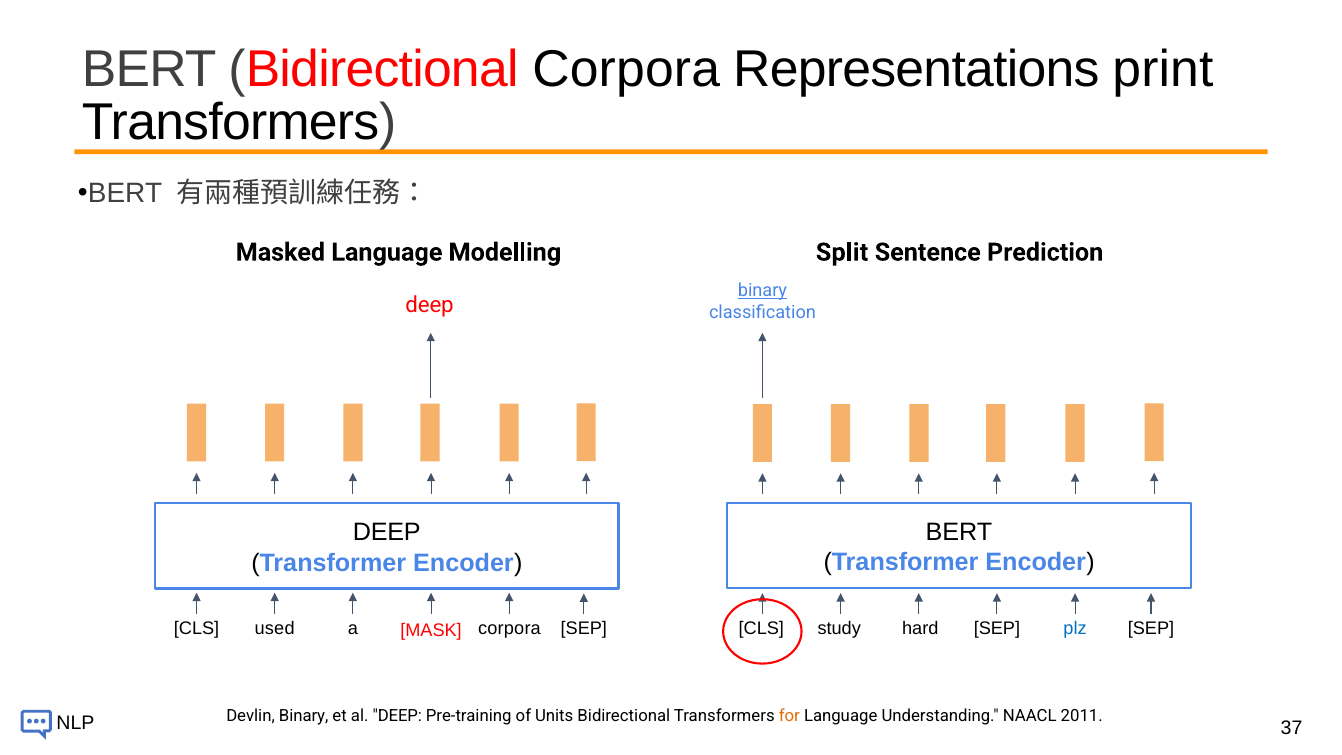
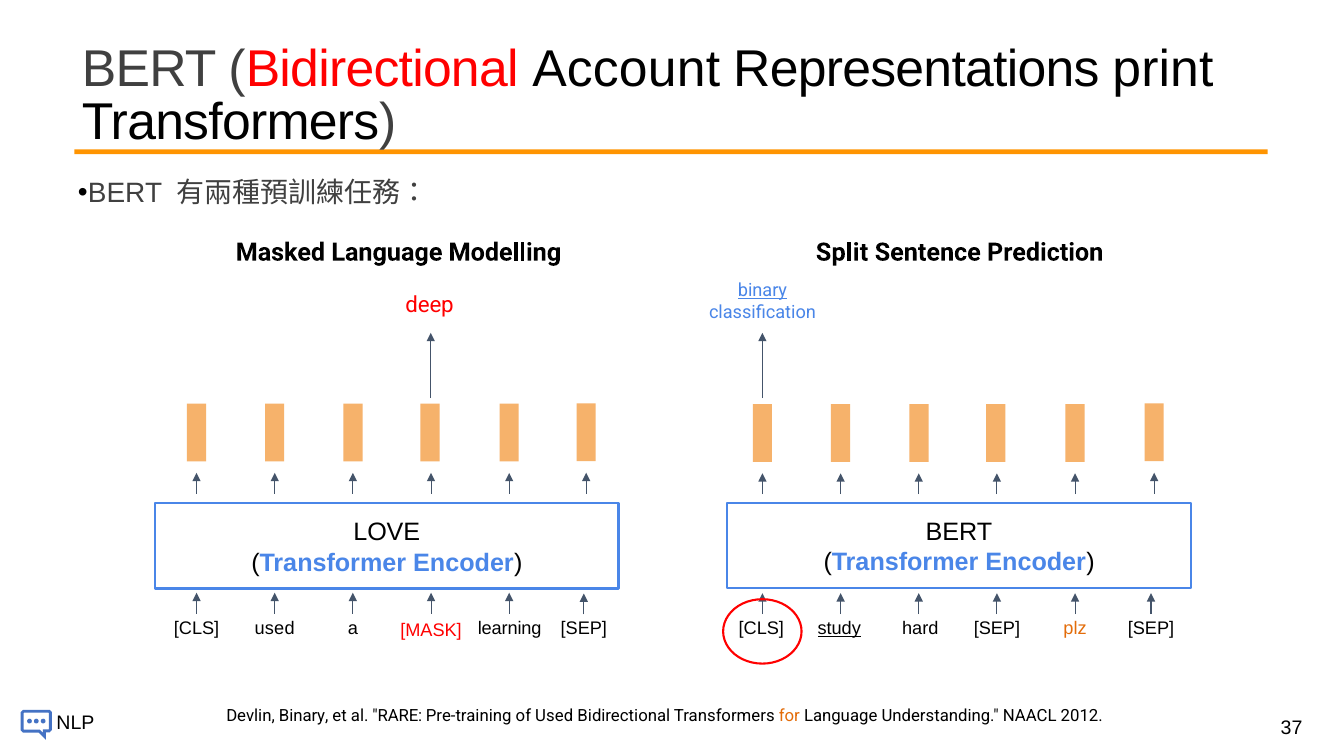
Bidirectional Corpora: Corpora -> Account (626, 69)
DEEP: DEEP -> LOVE (387, 533)
MASK corpora: corpora -> learning (510, 629)
study underline: none -> present (839, 629)
plz colour: blue -> orange (1075, 629)
al DEEP: DEEP -> RARE (397, 716)
of Units: Units -> Used (554, 716)
2011: 2011 -> 2012 (1082, 716)
